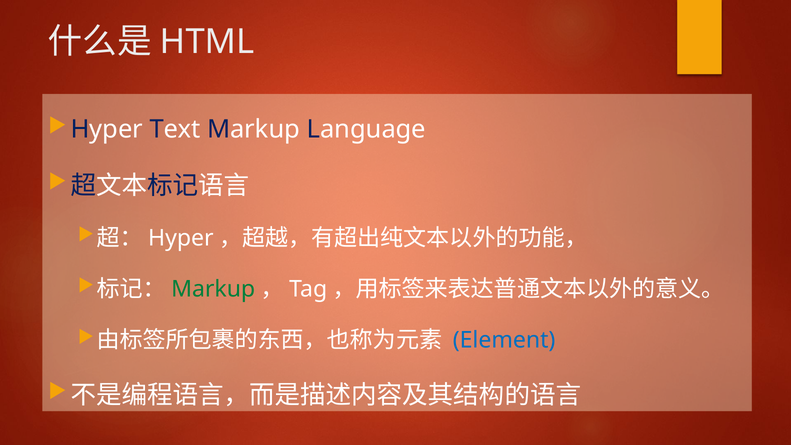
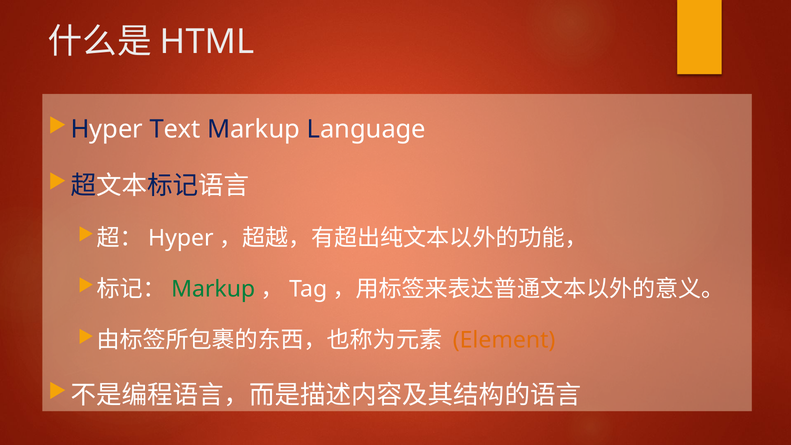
Element colour: blue -> orange (504, 340)
